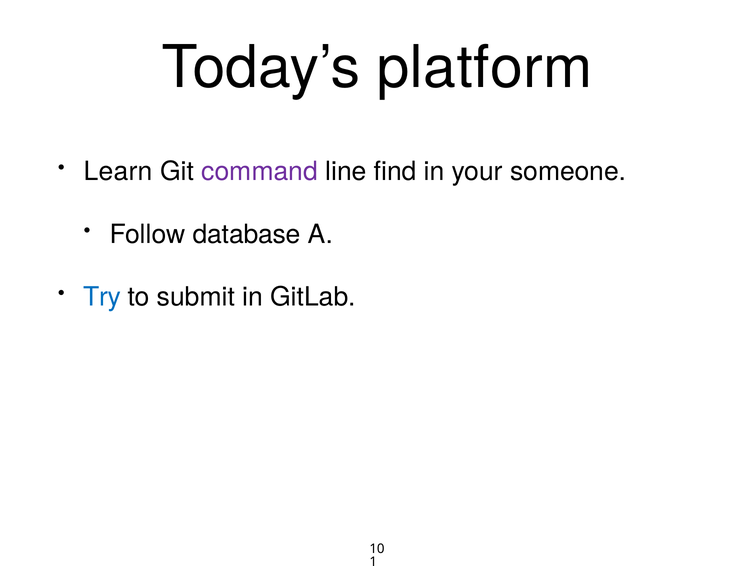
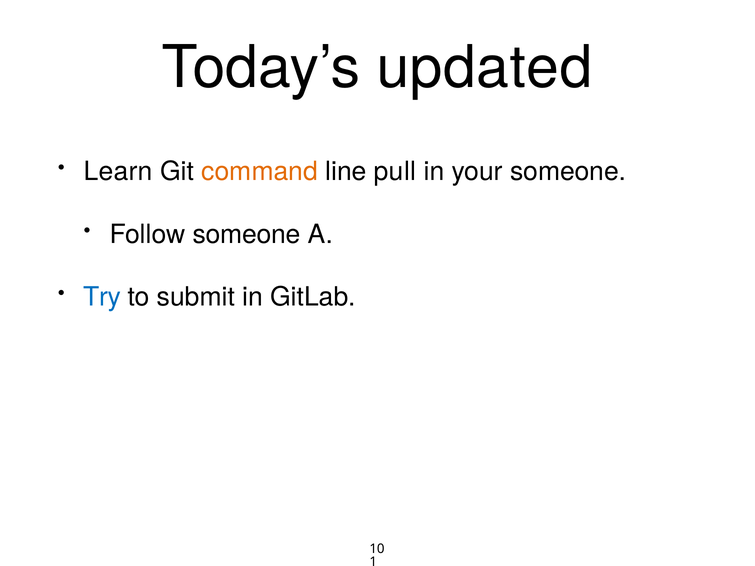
platform: platform -> updated (485, 68)
command colour: purple -> orange (260, 172)
find: find -> pull (395, 172)
Follow database: database -> someone (247, 234)
